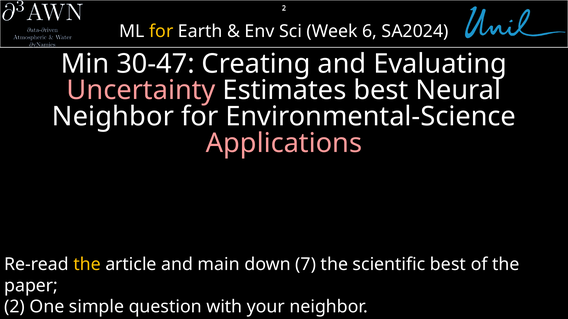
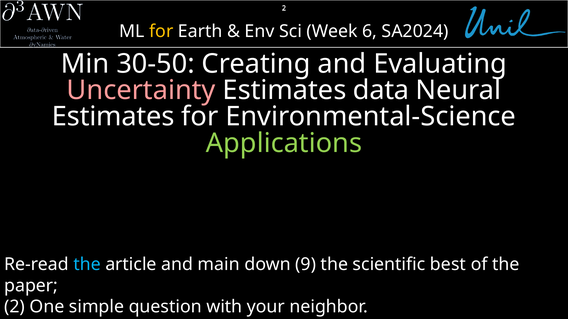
30-47: 30-47 -> 30-50 (156, 64)
Estimates best: best -> data (381, 90)
Neighbor: Neighbor -> Estimates (113, 117)
Applications colour: pink -> light green (284, 143)
the colour: yellow -> light blue (87, 265)
7: 7 -> 9 (306, 265)
